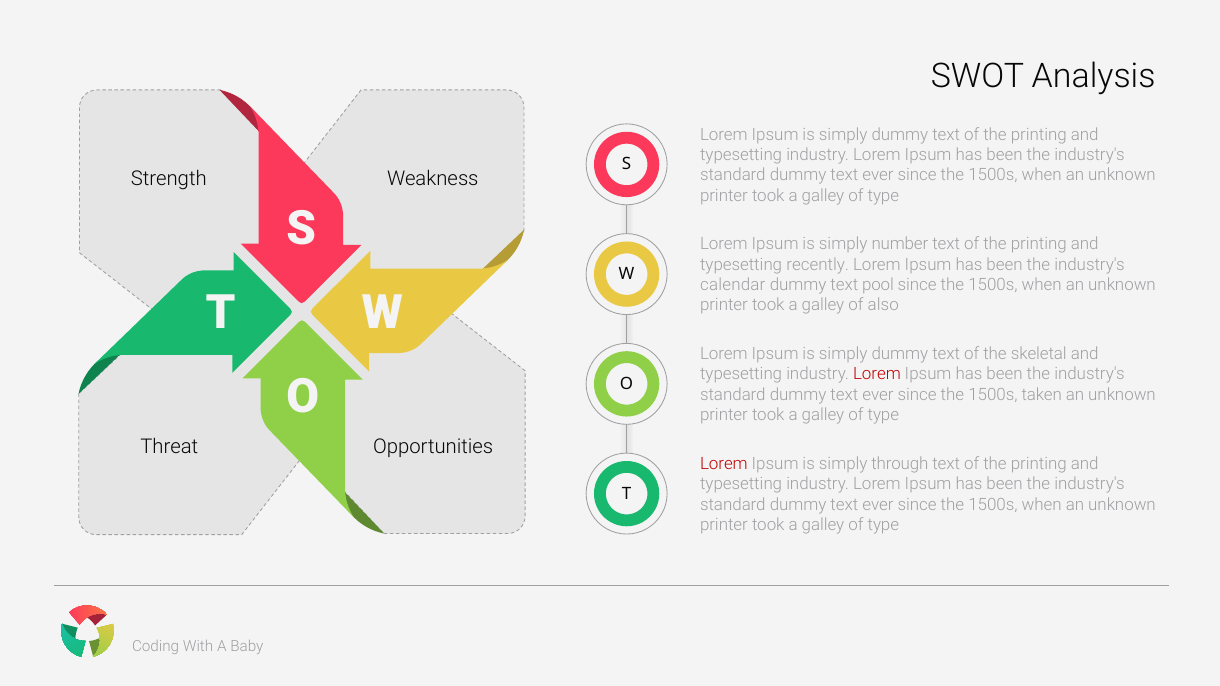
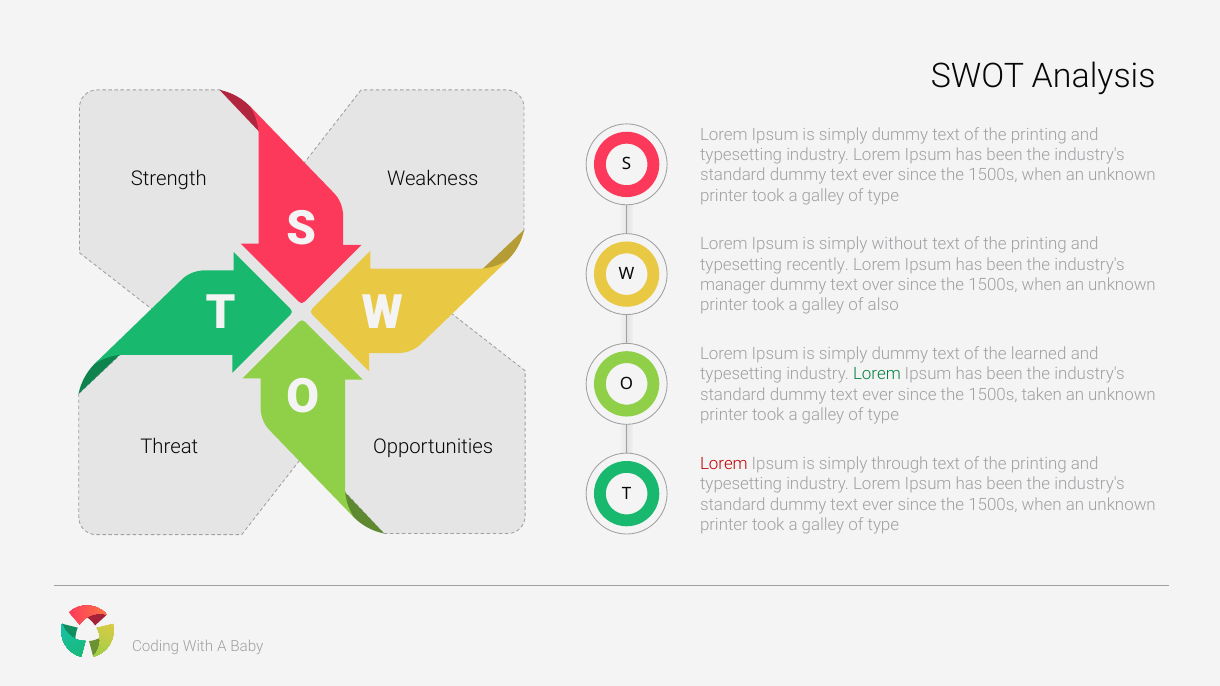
number: number -> without (900, 244)
calendar: calendar -> manager (733, 285)
pool: pool -> over (878, 285)
skeletal: skeletal -> learned (1039, 354)
Lorem colour: red -> green (877, 374)
